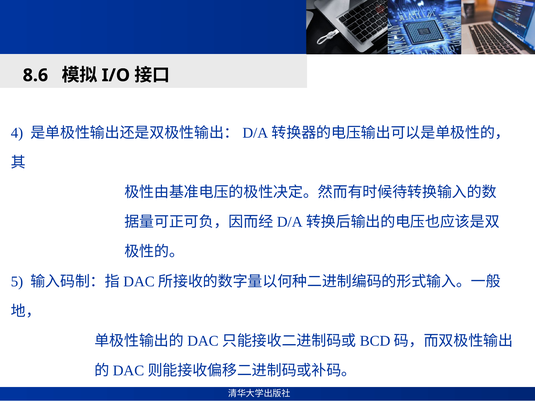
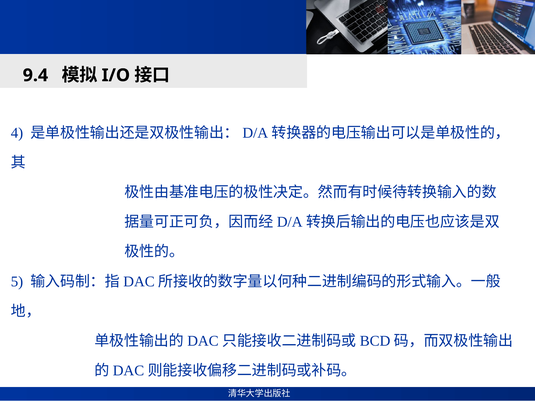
8.6: 8.6 -> 9.4 (35, 75)
